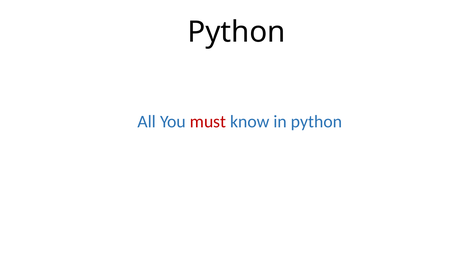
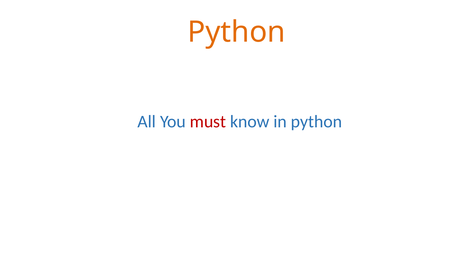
Python colour: black -> orange (236, 32)
